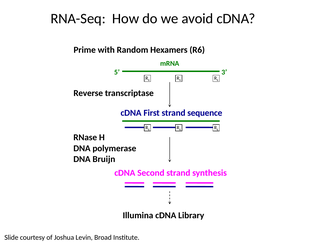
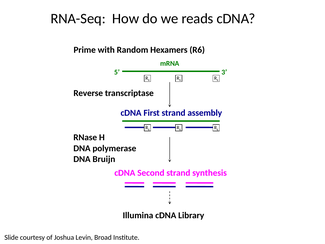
avoid: avoid -> reads (197, 18)
sequence: sequence -> assembly (205, 113)
